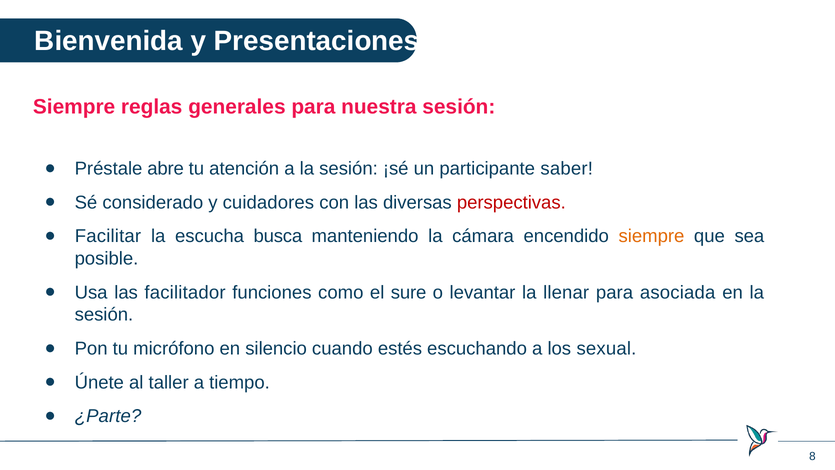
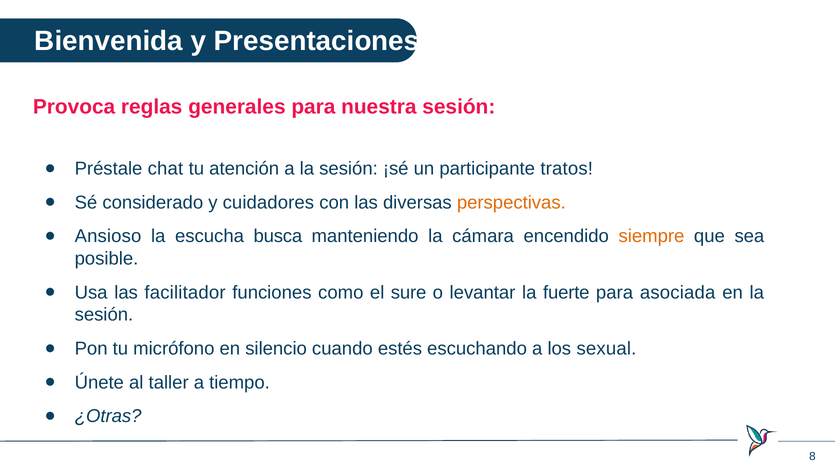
Siempre: Siempre -> Provoca (74, 107)
abre: abre -> chat (165, 168)
saber: saber -> tratos (567, 168)
perspectivas colour: red -> orange (511, 202)
Facilitar: Facilitar -> Ansioso (108, 236)
llenar: llenar -> fuerte (566, 292)
¿Parte: ¿Parte -> ¿Otras (108, 416)
